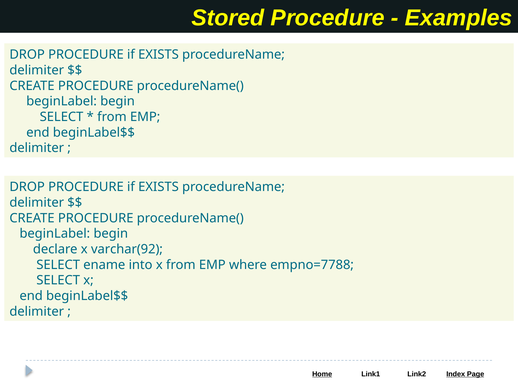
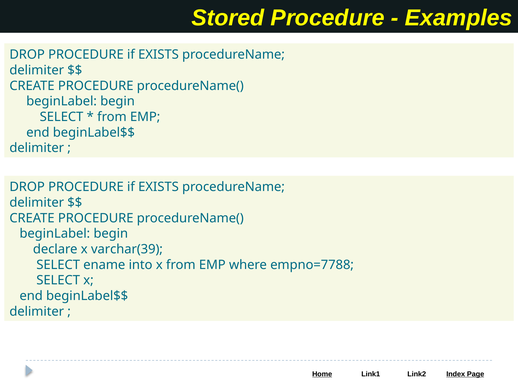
varchar(92: varchar(92 -> varchar(39 (127, 249)
